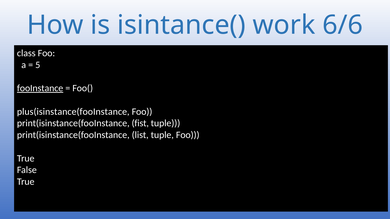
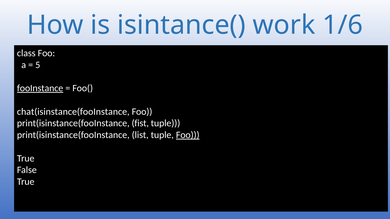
6/6: 6/6 -> 1/6 (343, 25)
plus(isinstance(fooInstance: plus(isinstance(fooInstance -> chat(isinstance(fooInstance (73, 112)
Foo underline: none -> present (188, 135)
